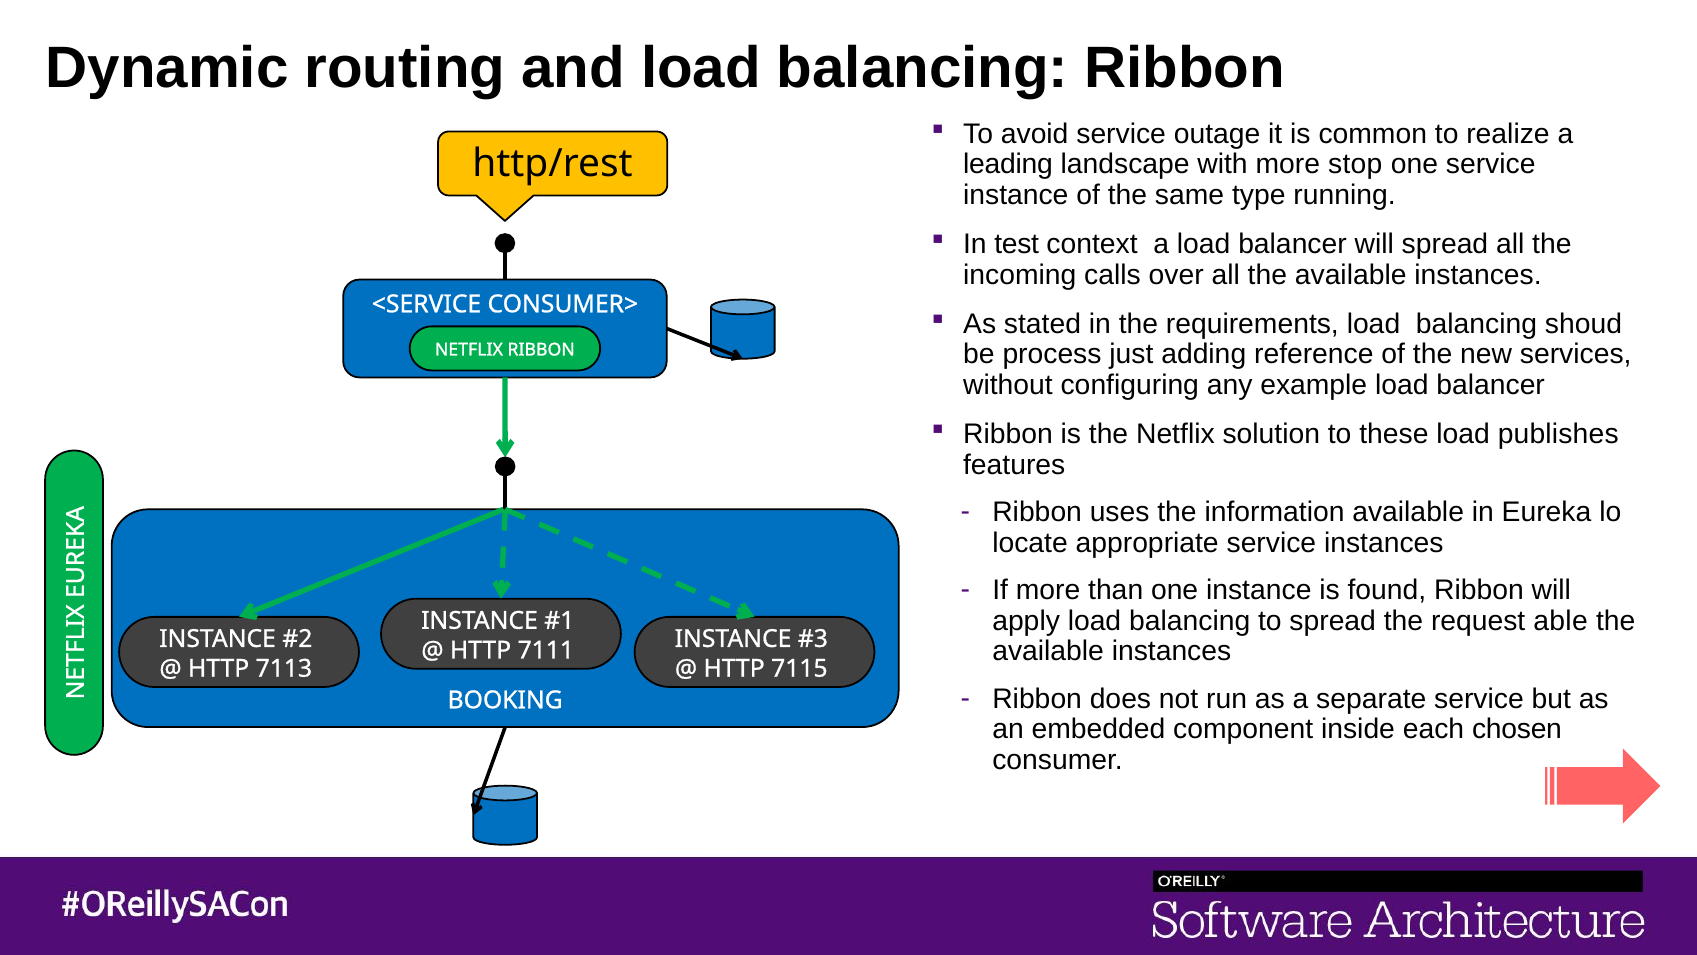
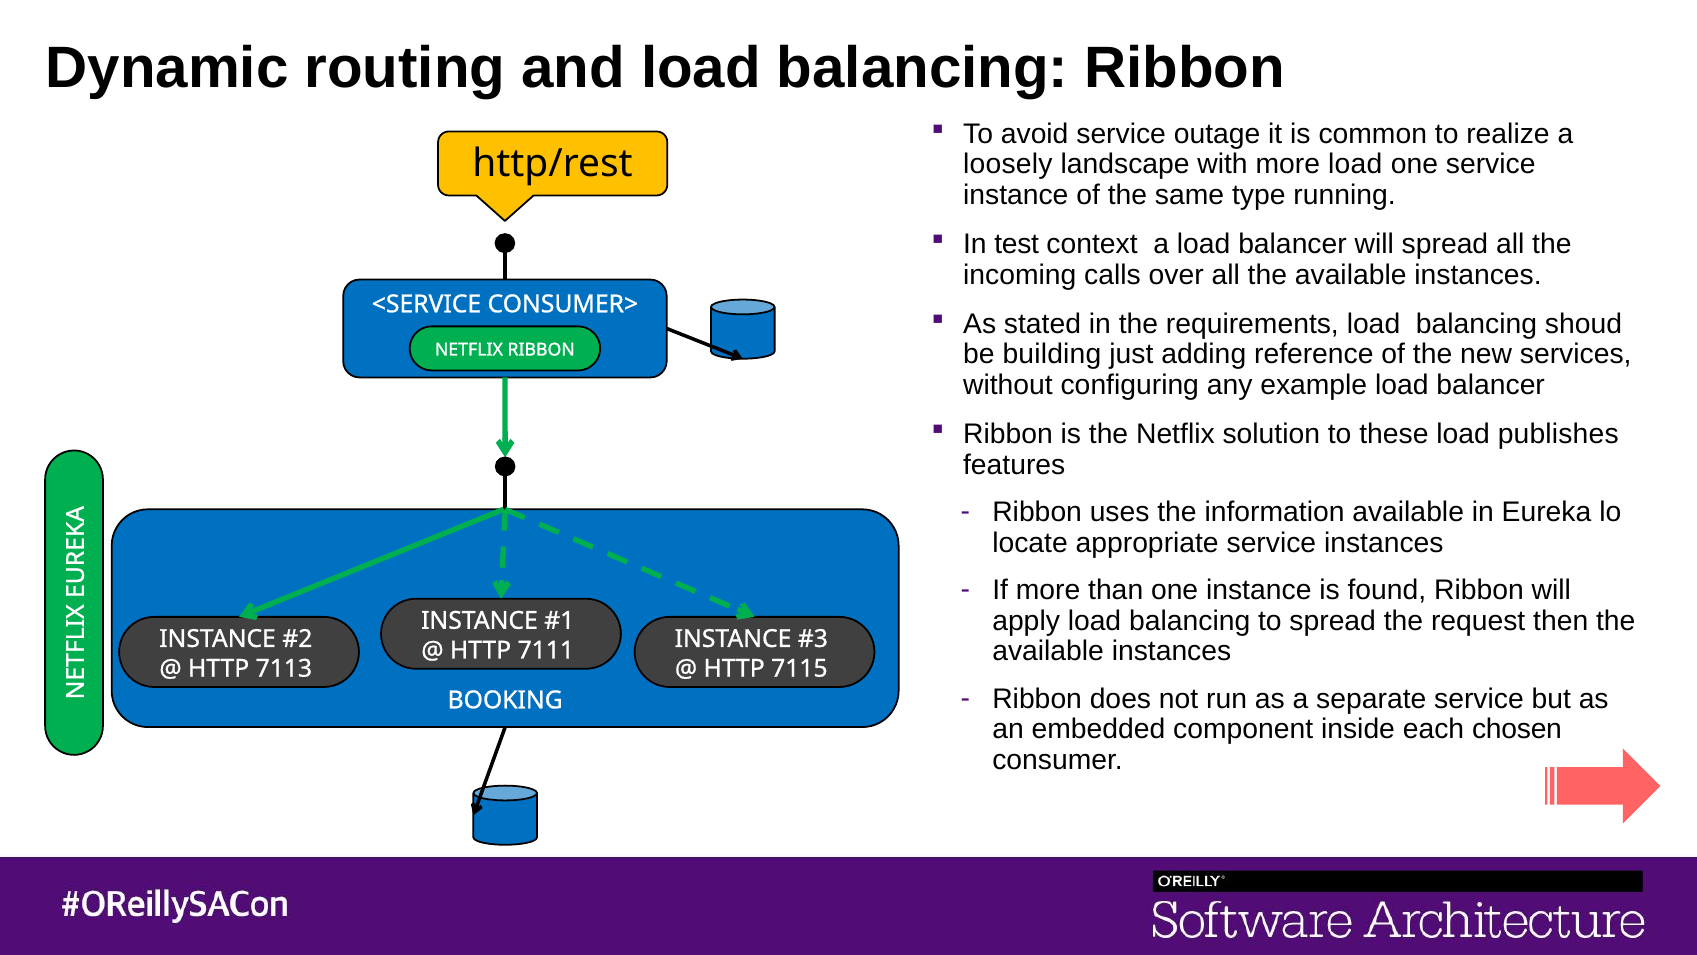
leading: leading -> loosely (1008, 164)
more stop: stop -> load (1355, 164)
process: process -> building (1052, 354)
able: able -> then (1561, 620)
